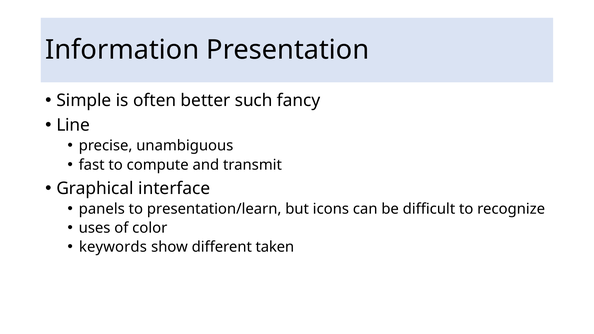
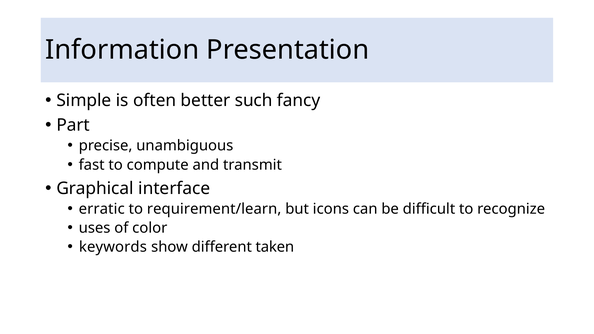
Line: Line -> Part (73, 125)
panels: panels -> erratic (102, 209)
presentation/learn: presentation/learn -> requirement/learn (214, 209)
